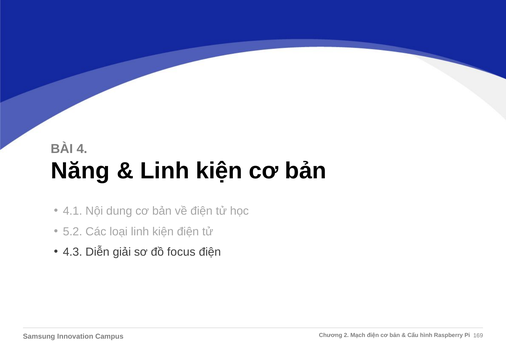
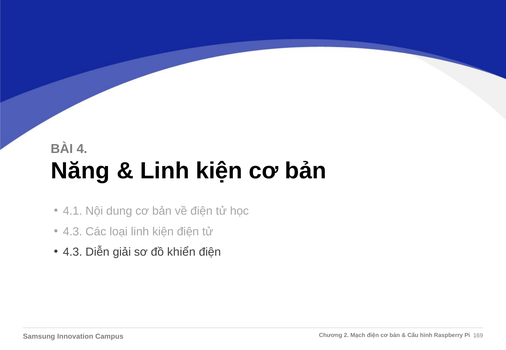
5.2: 5.2 -> 4.3 (73, 232)
focus: focus -> khiển (181, 252)
